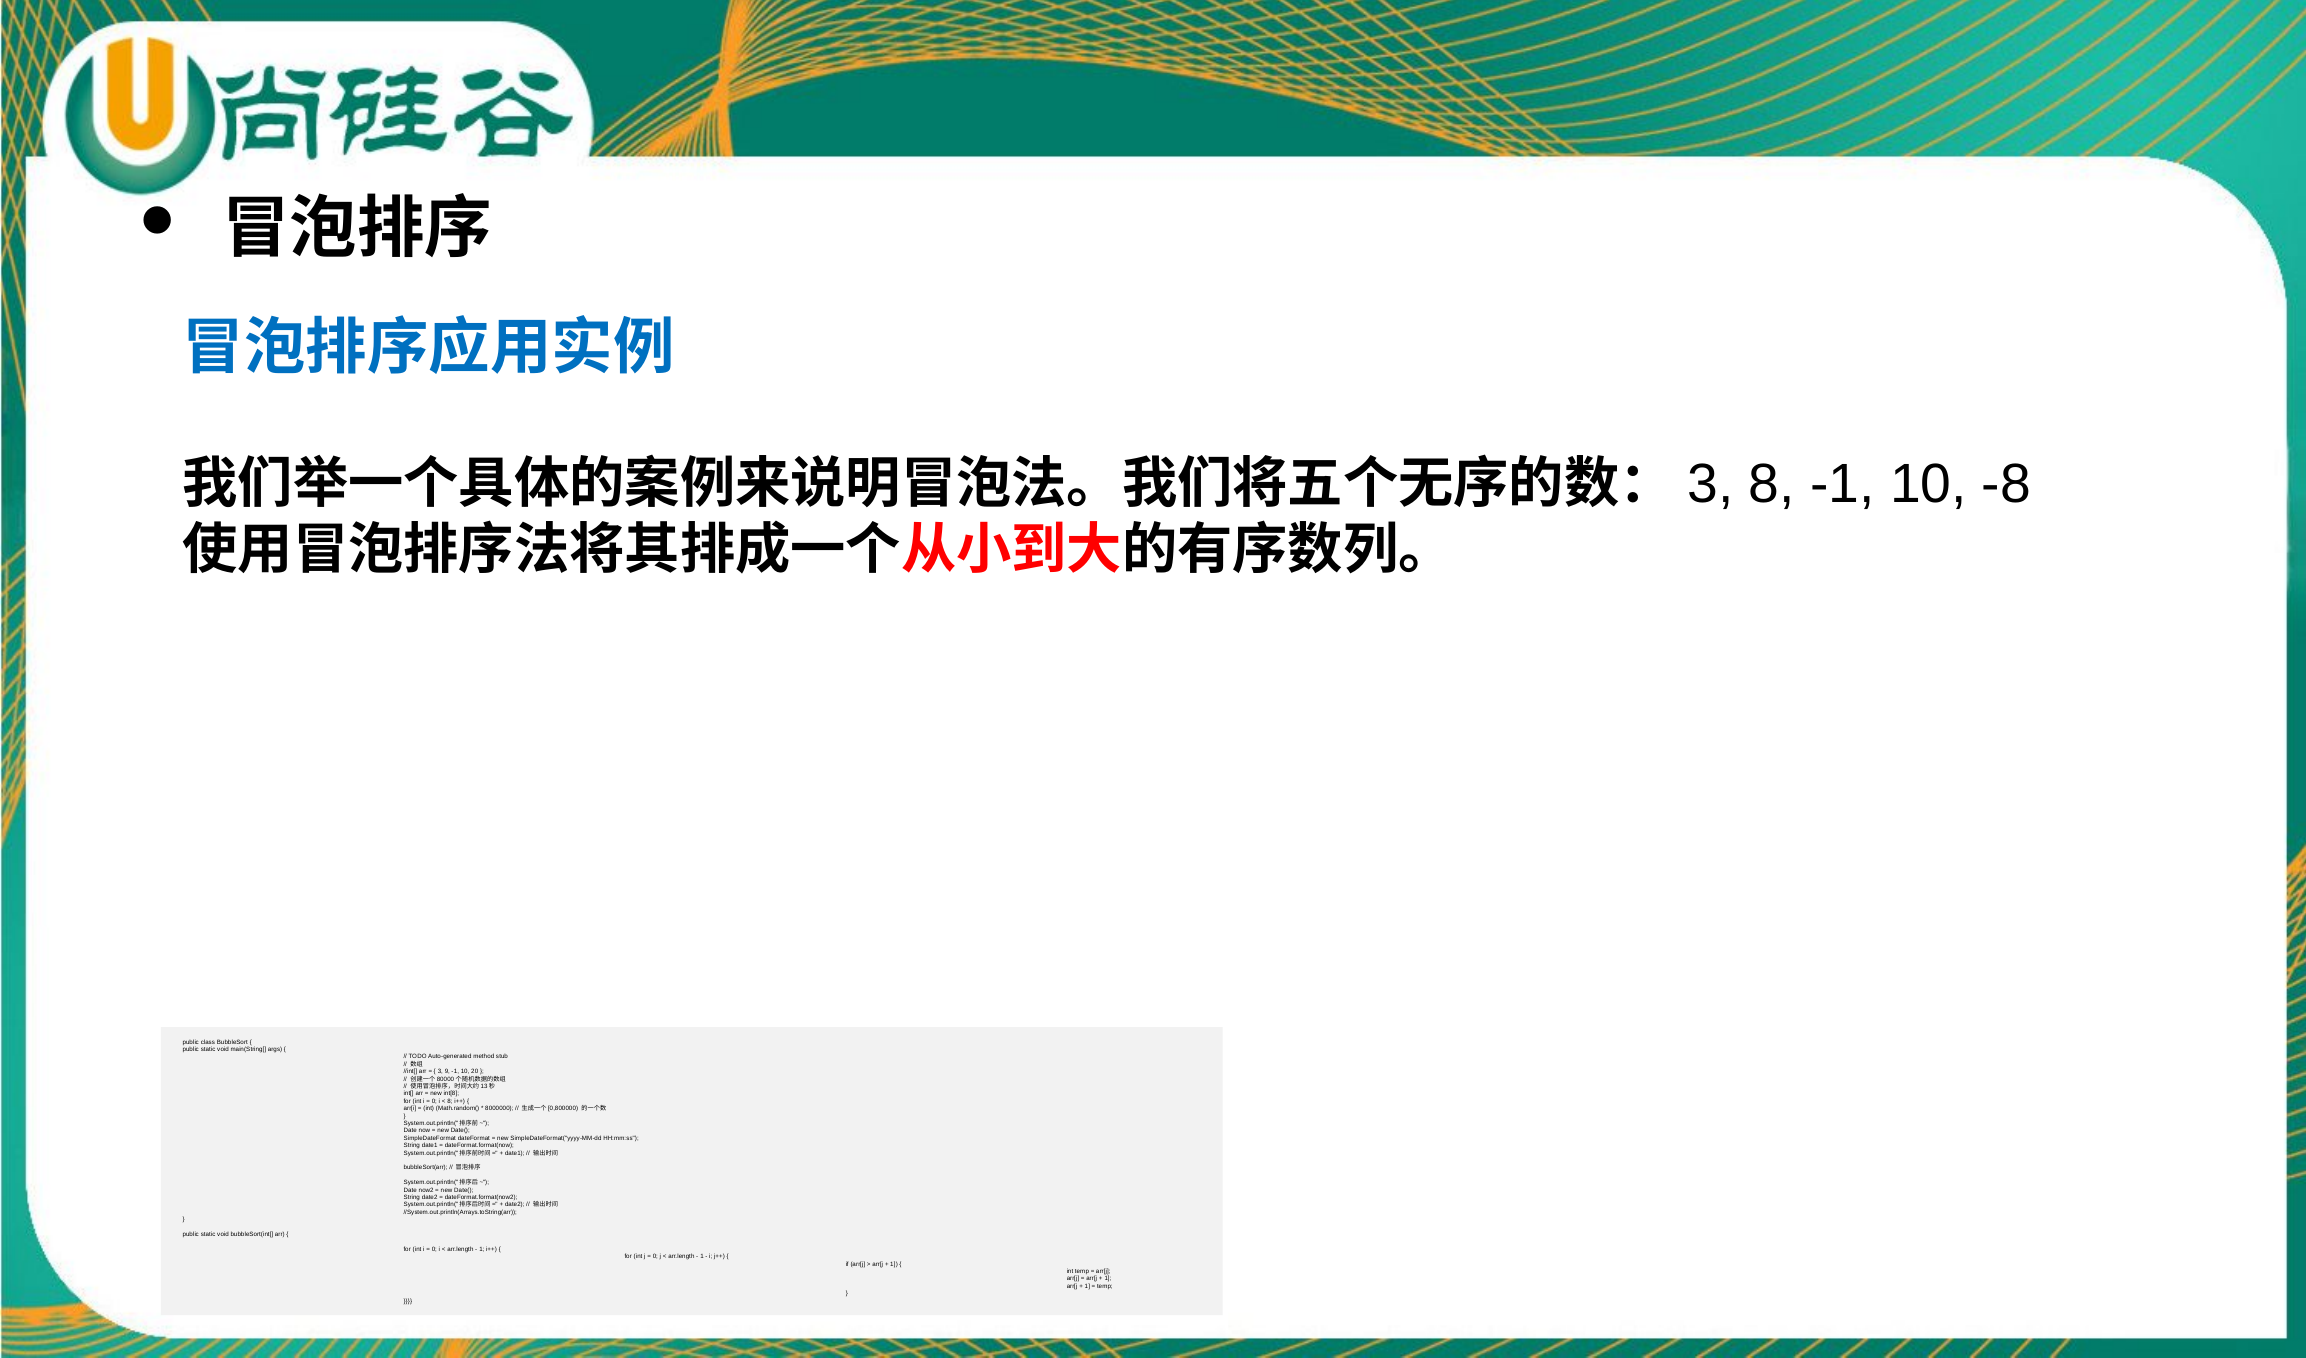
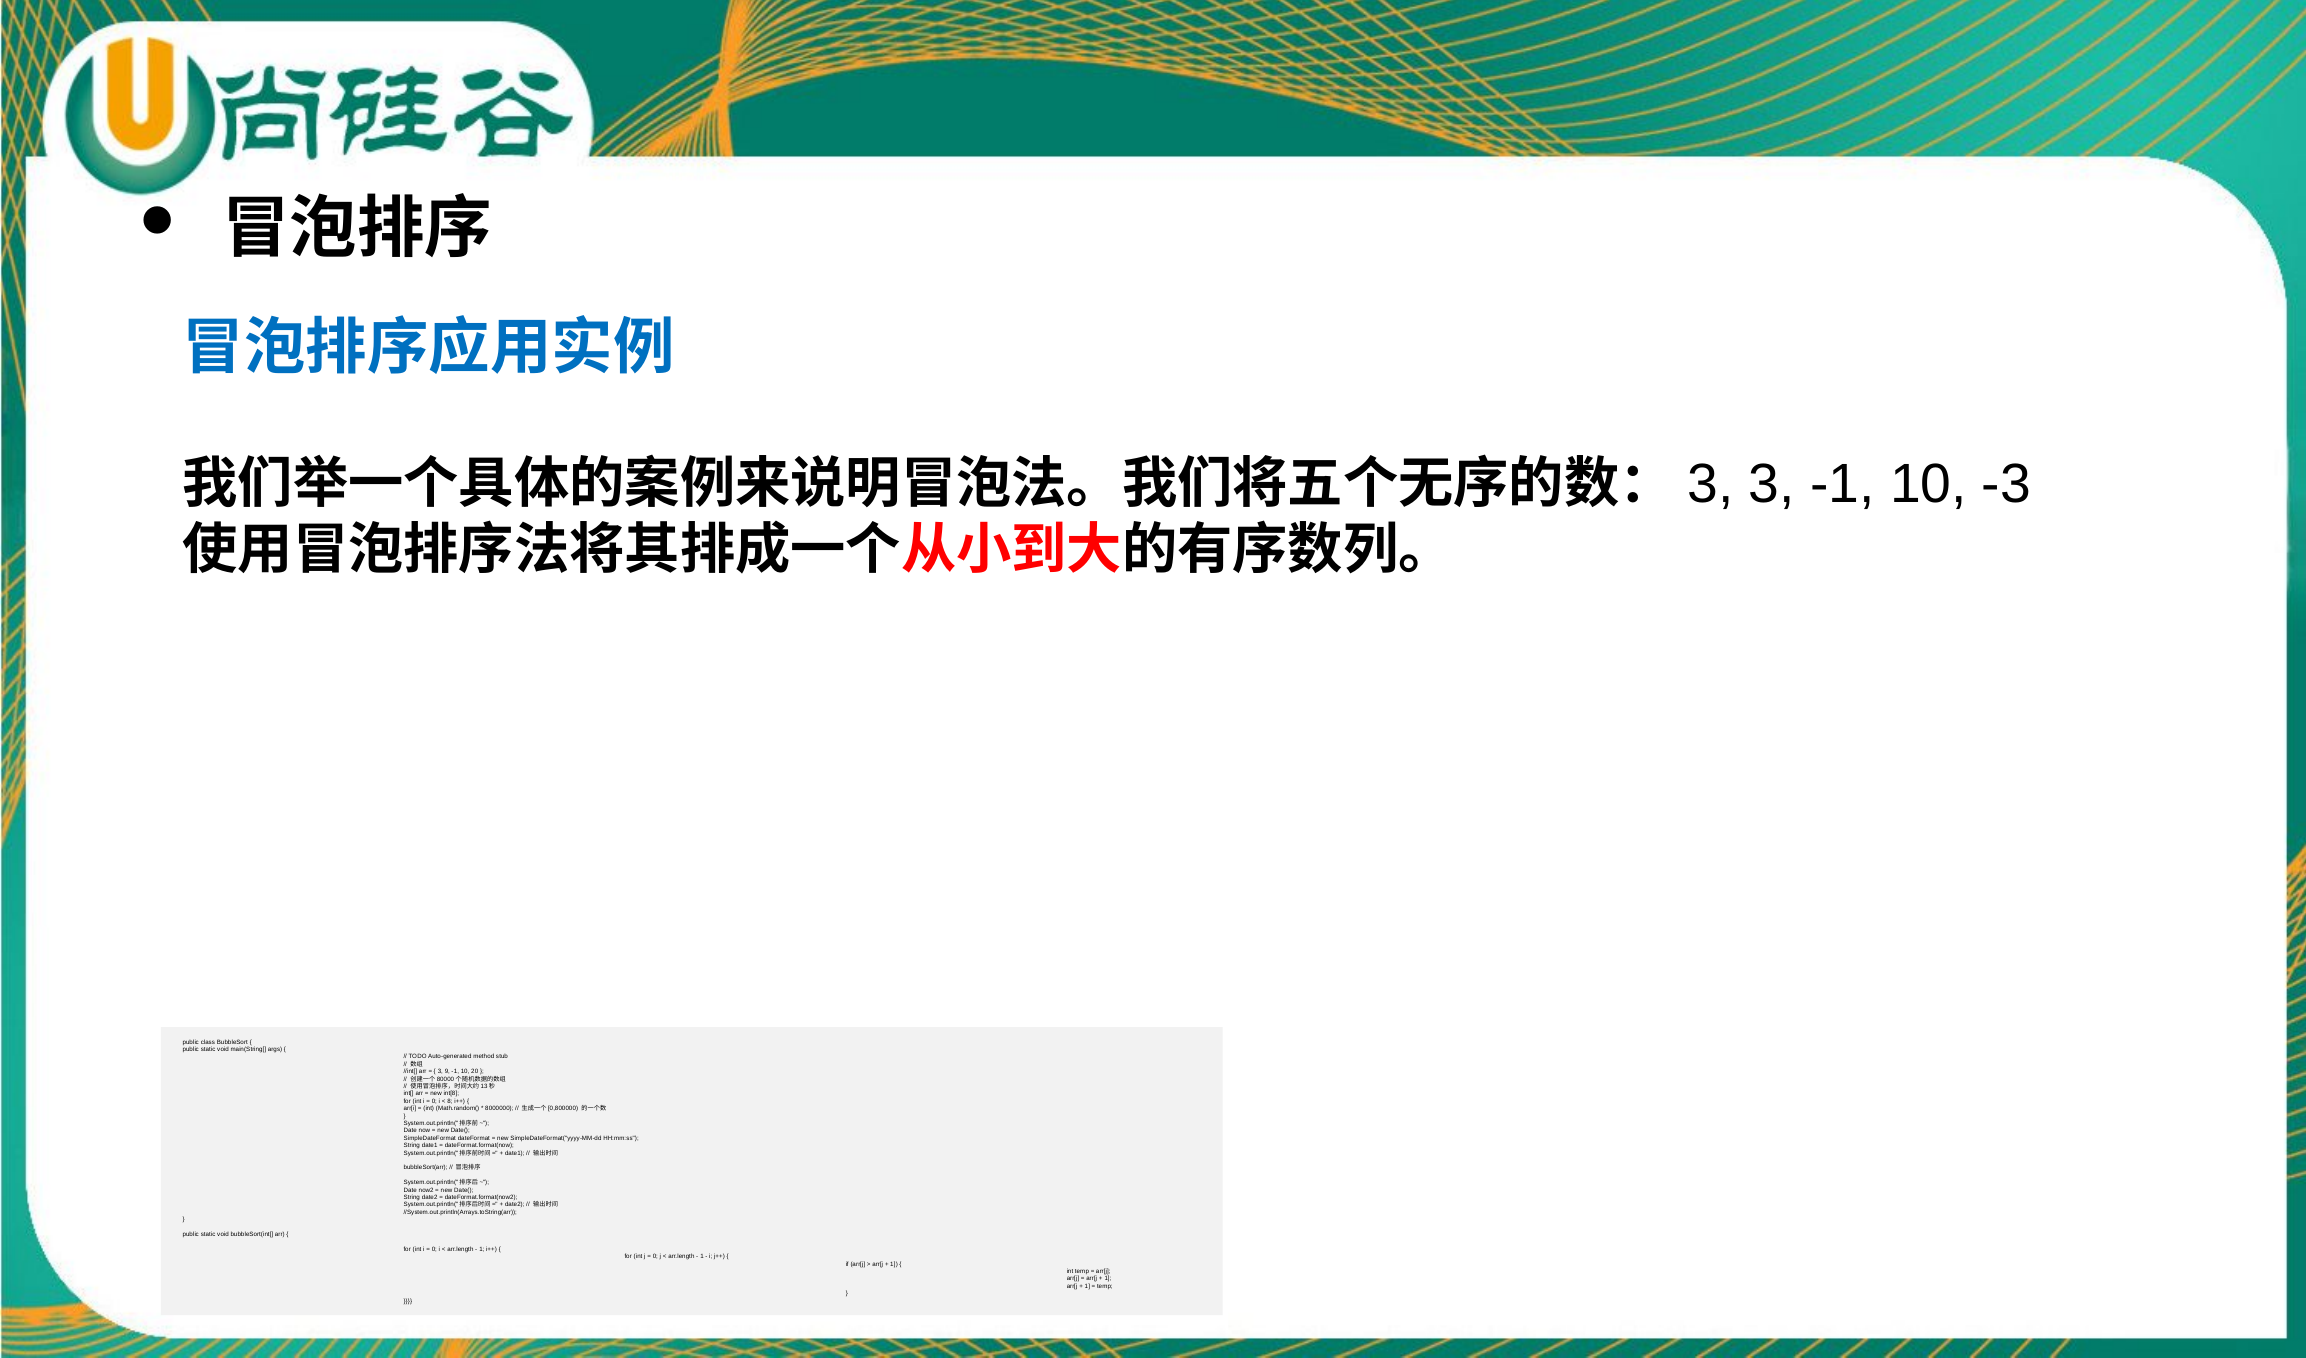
8: 8 -> 3 (1772, 484)
-8: -8 -> -3 (2007, 484)
